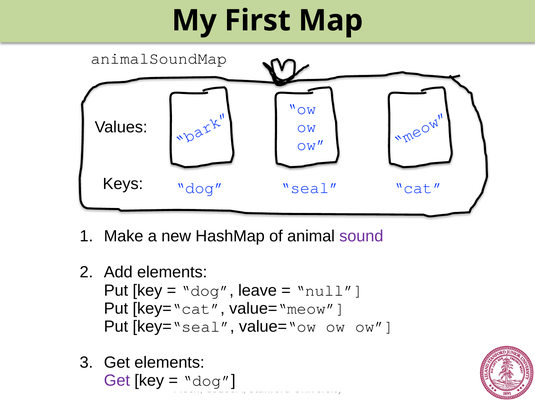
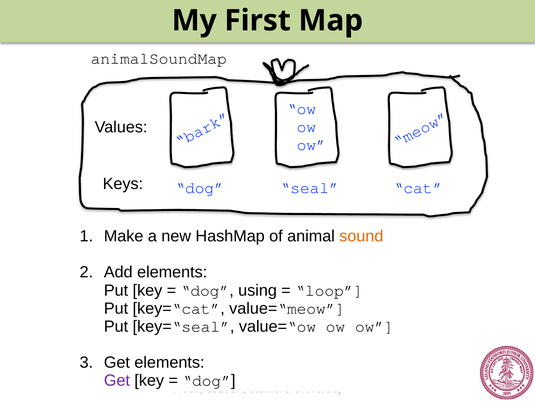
sound colour: purple -> orange (361, 236)
leave: leave -> using (258, 291)
null: null -> loop (329, 291)
